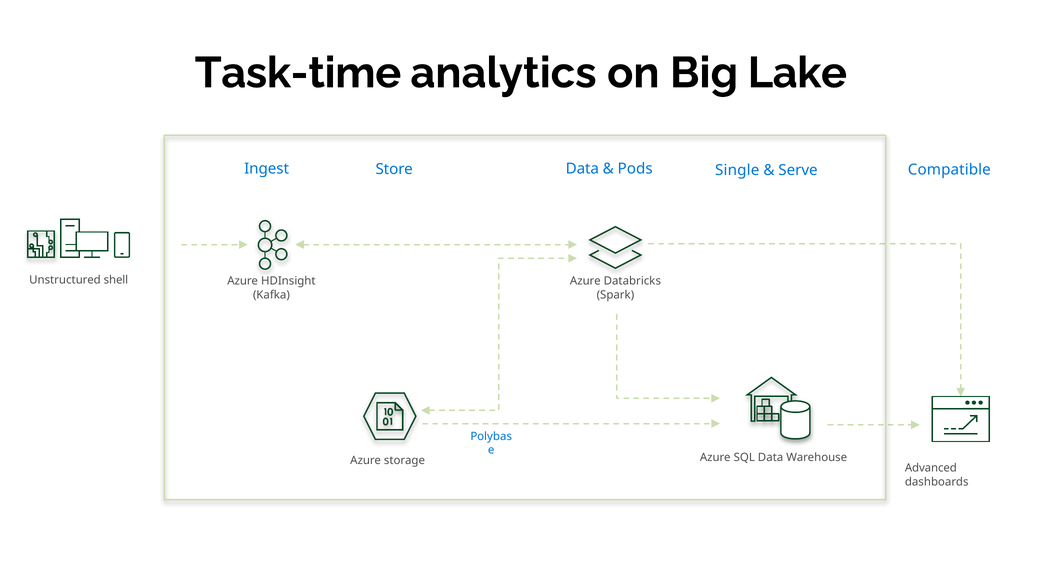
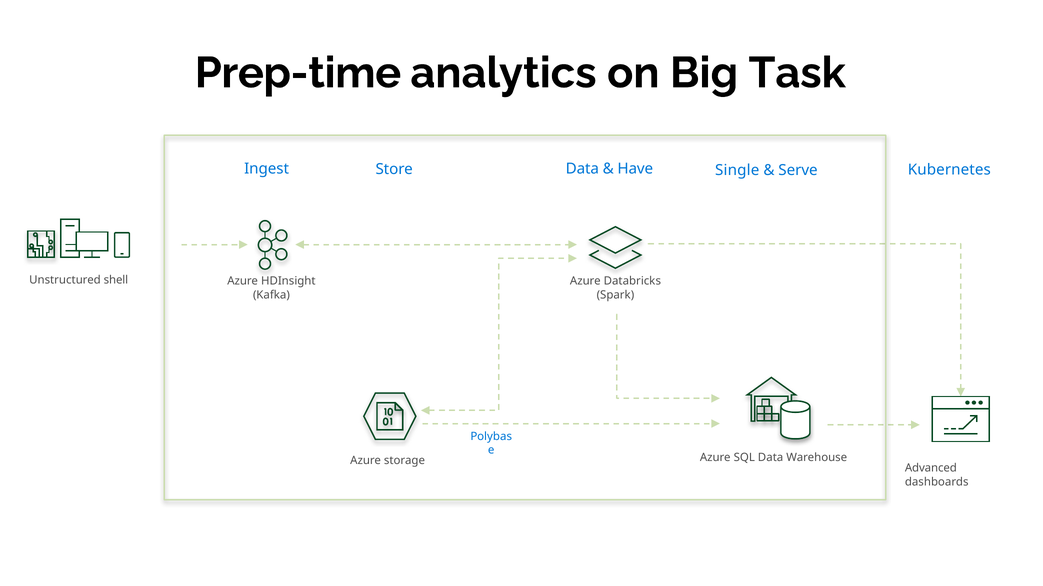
Task-time: Task-time -> Prep-time (298, 73)
Lake: Lake -> Task (797, 73)
Pods: Pods -> Have (635, 169)
Compatible: Compatible -> Kubernetes (949, 170)
